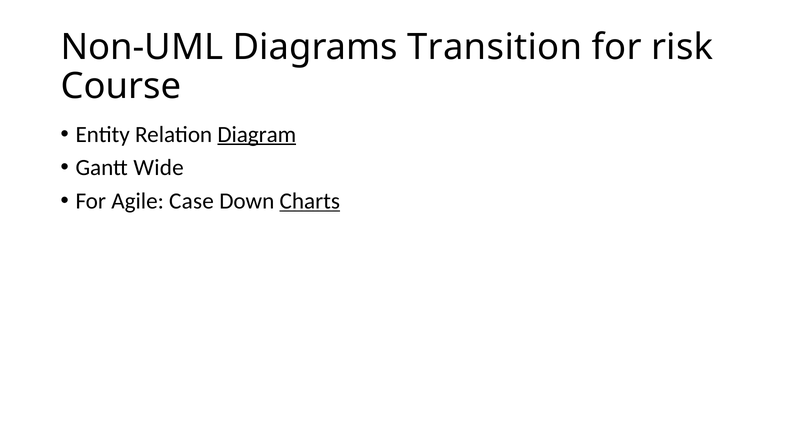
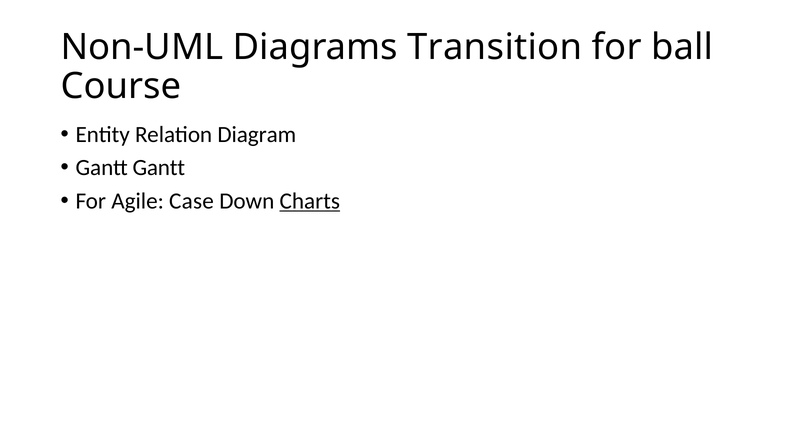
risk: risk -> ball (682, 47)
Diagram underline: present -> none (257, 134)
Gantt Wide: Wide -> Gantt (159, 168)
